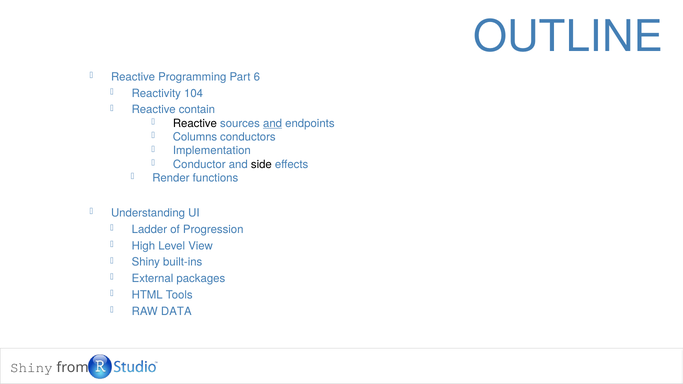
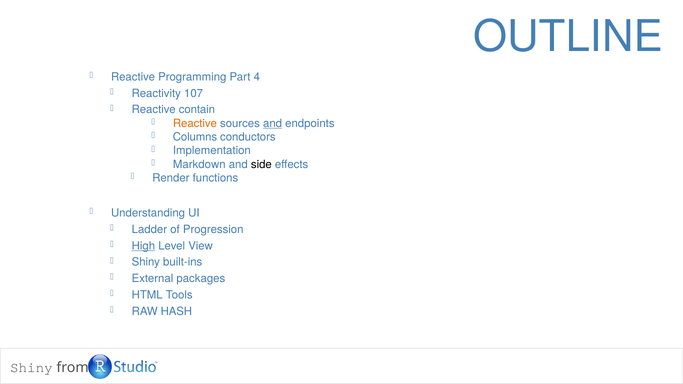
6: 6 -> 4 (257, 77)
104: 104 -> 107 (194, 93)
Reactive colour: black -> orange (195, 123)
Conductor: Conductor -> Markdown (199, 164)
High underline: none -> present (143, 246)
DATA: DATA -> HASH (176, 312)
